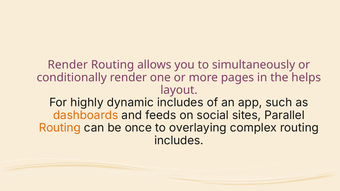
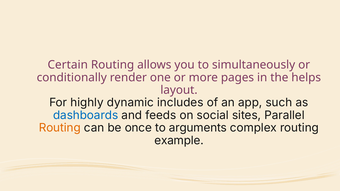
Render: Render -> Certain (68, 65)
dashboards colour: orange -> blue (86, 115)
overlaying: overlaying -> arguments (198, 128)
includes: includes -> example (179, 141)
